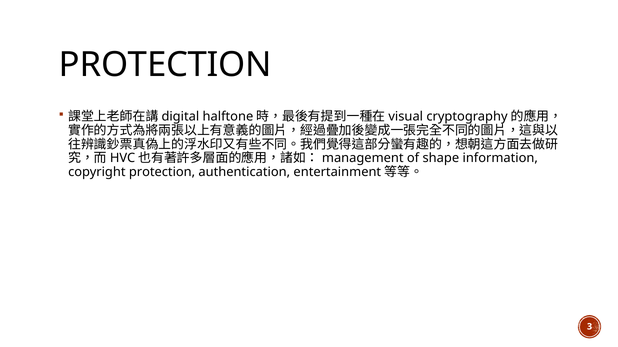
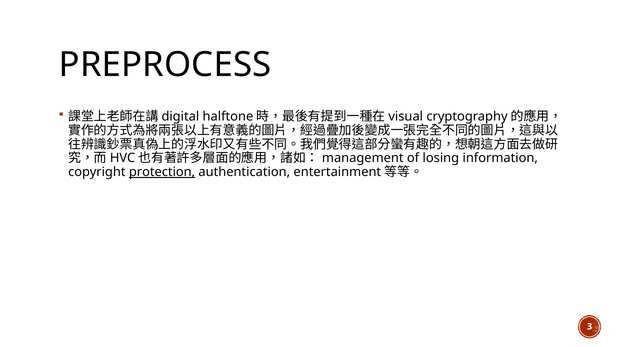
PROTECTION: PROTECTION -> PREPROCESS (165, 65)
shape: shape -> losing (441, 158)
protection underline: none -> present (162, 172)
